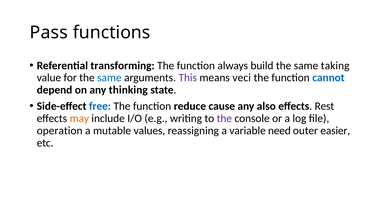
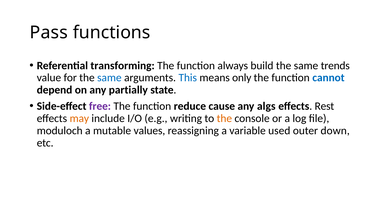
taking: taking -> trends (335, 65)
This colour: purple -> blue (188, 78)
veci: veci -> only (242, 78)
thinking: thinking -> partially (128, 90)
free colour: blue -> purple (100, 106)
also: also -> algs (266, 106)
the colour: purple -> orange (224, 118)
operation: operation -> moduloch (60, 130)
need: need -> used (279, 130)
easier: easier -> down (335, 130)
